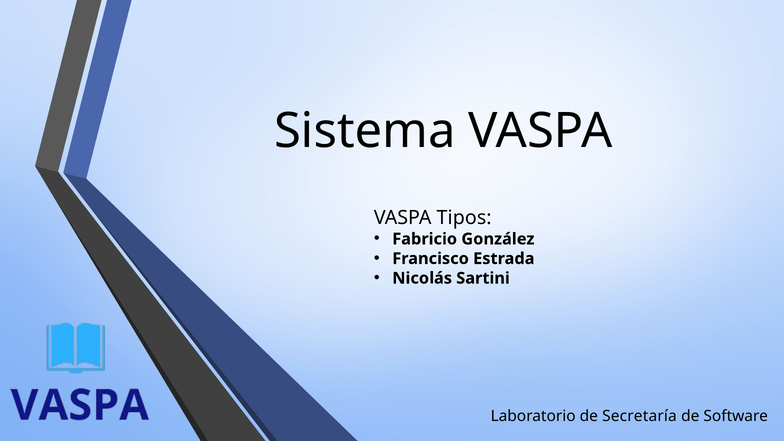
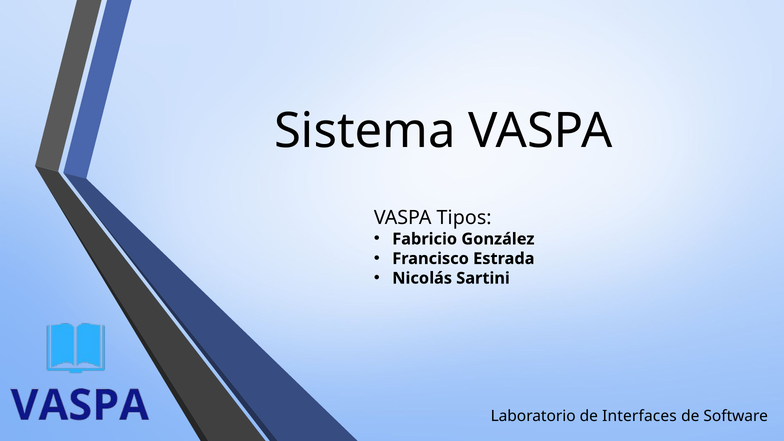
Secretaría: Secretaría -> Interfaces (639, 416)
